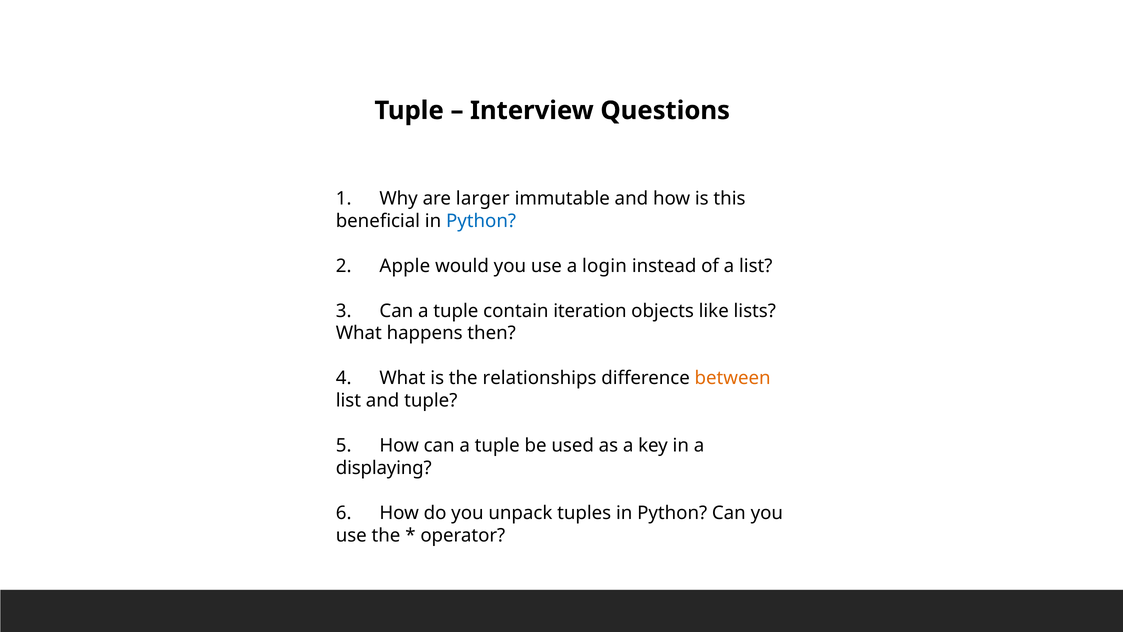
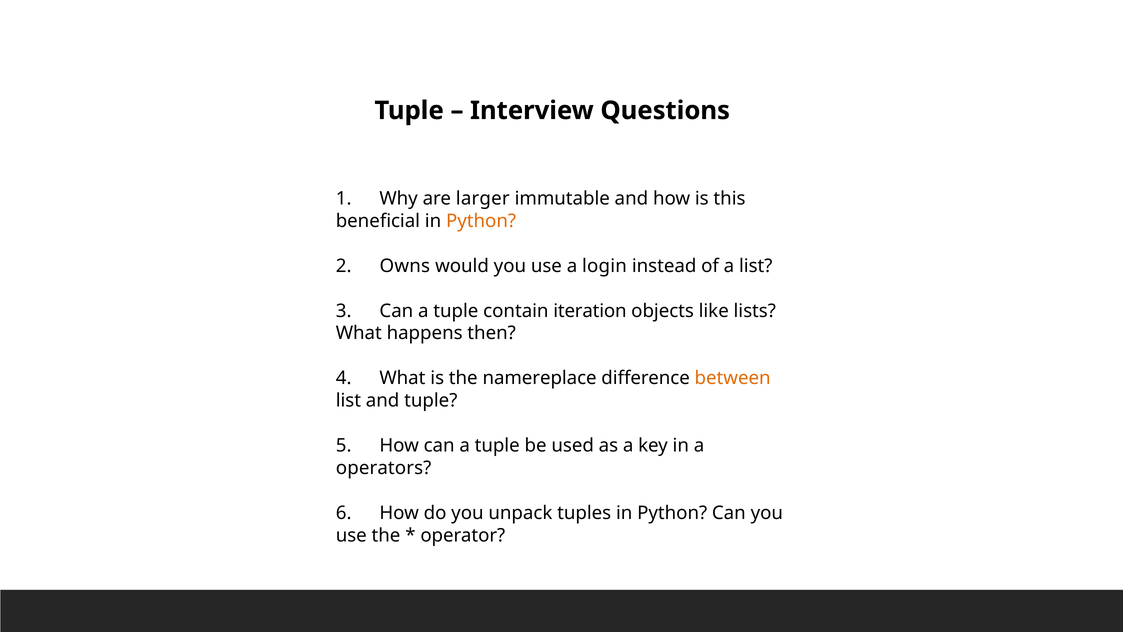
Python colour: blue -> orange (481, 221)
Apple: Apple -> Owns (405, 266)
relationships: relationships -> namereplace (540, 378)
displaying: displaying -> operators (384, 468)
